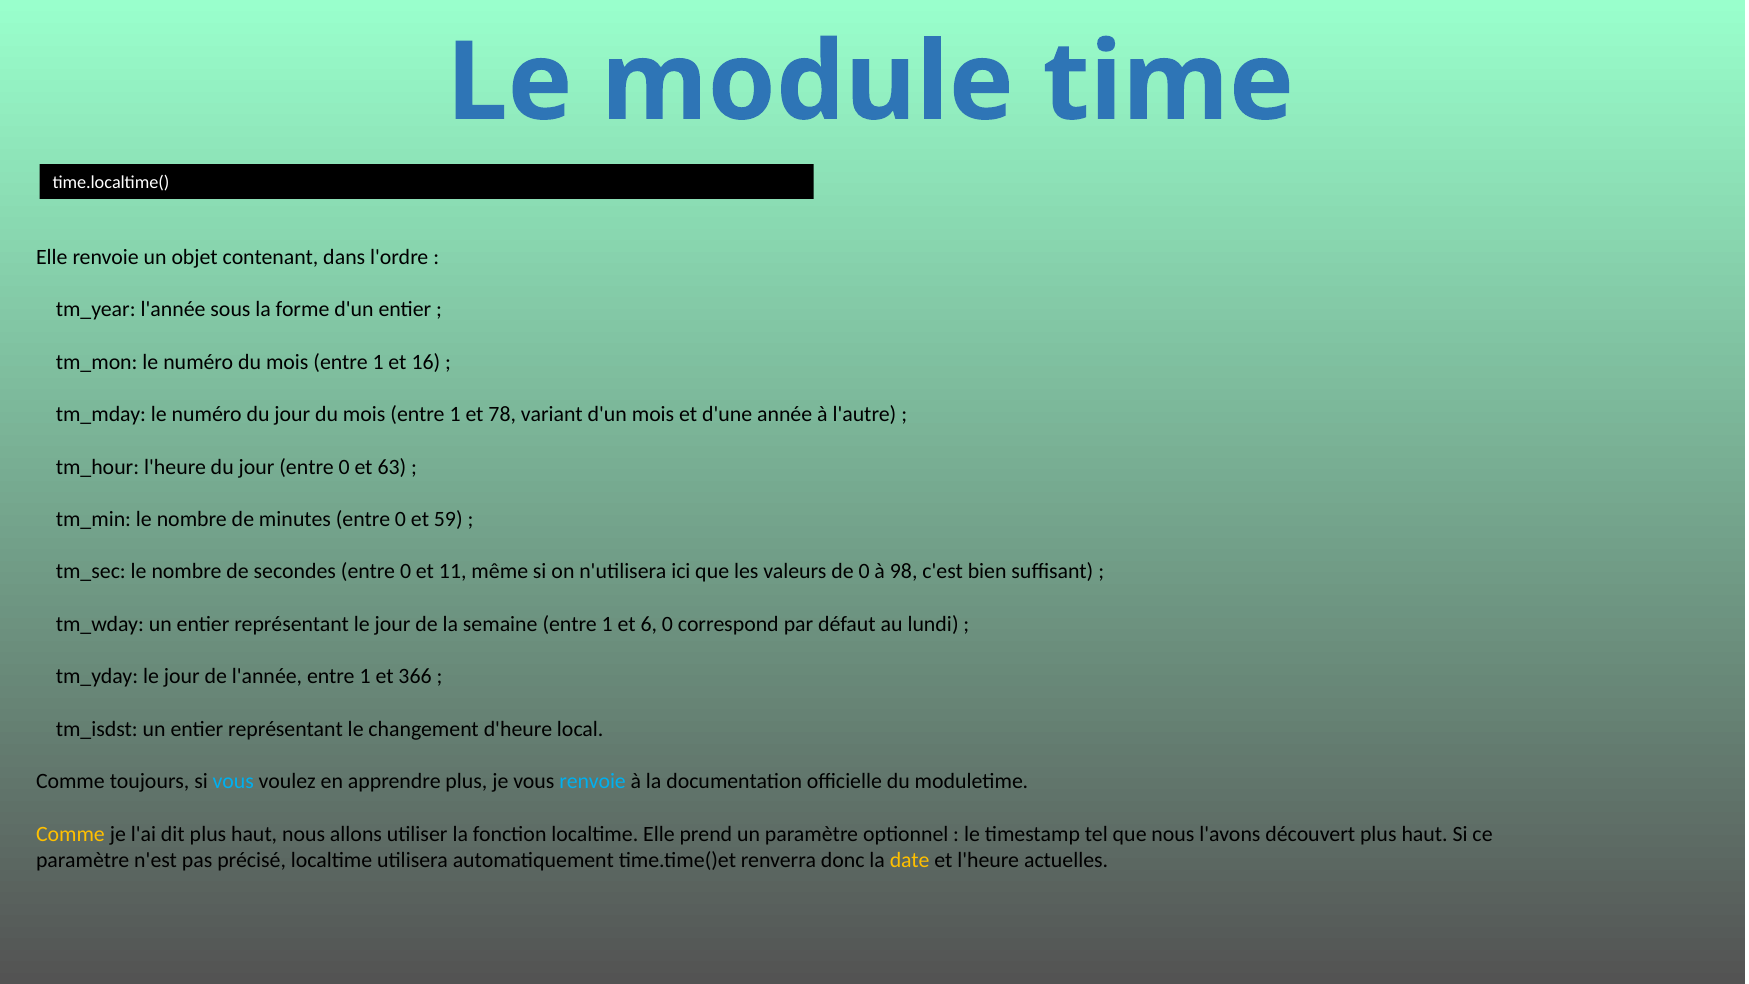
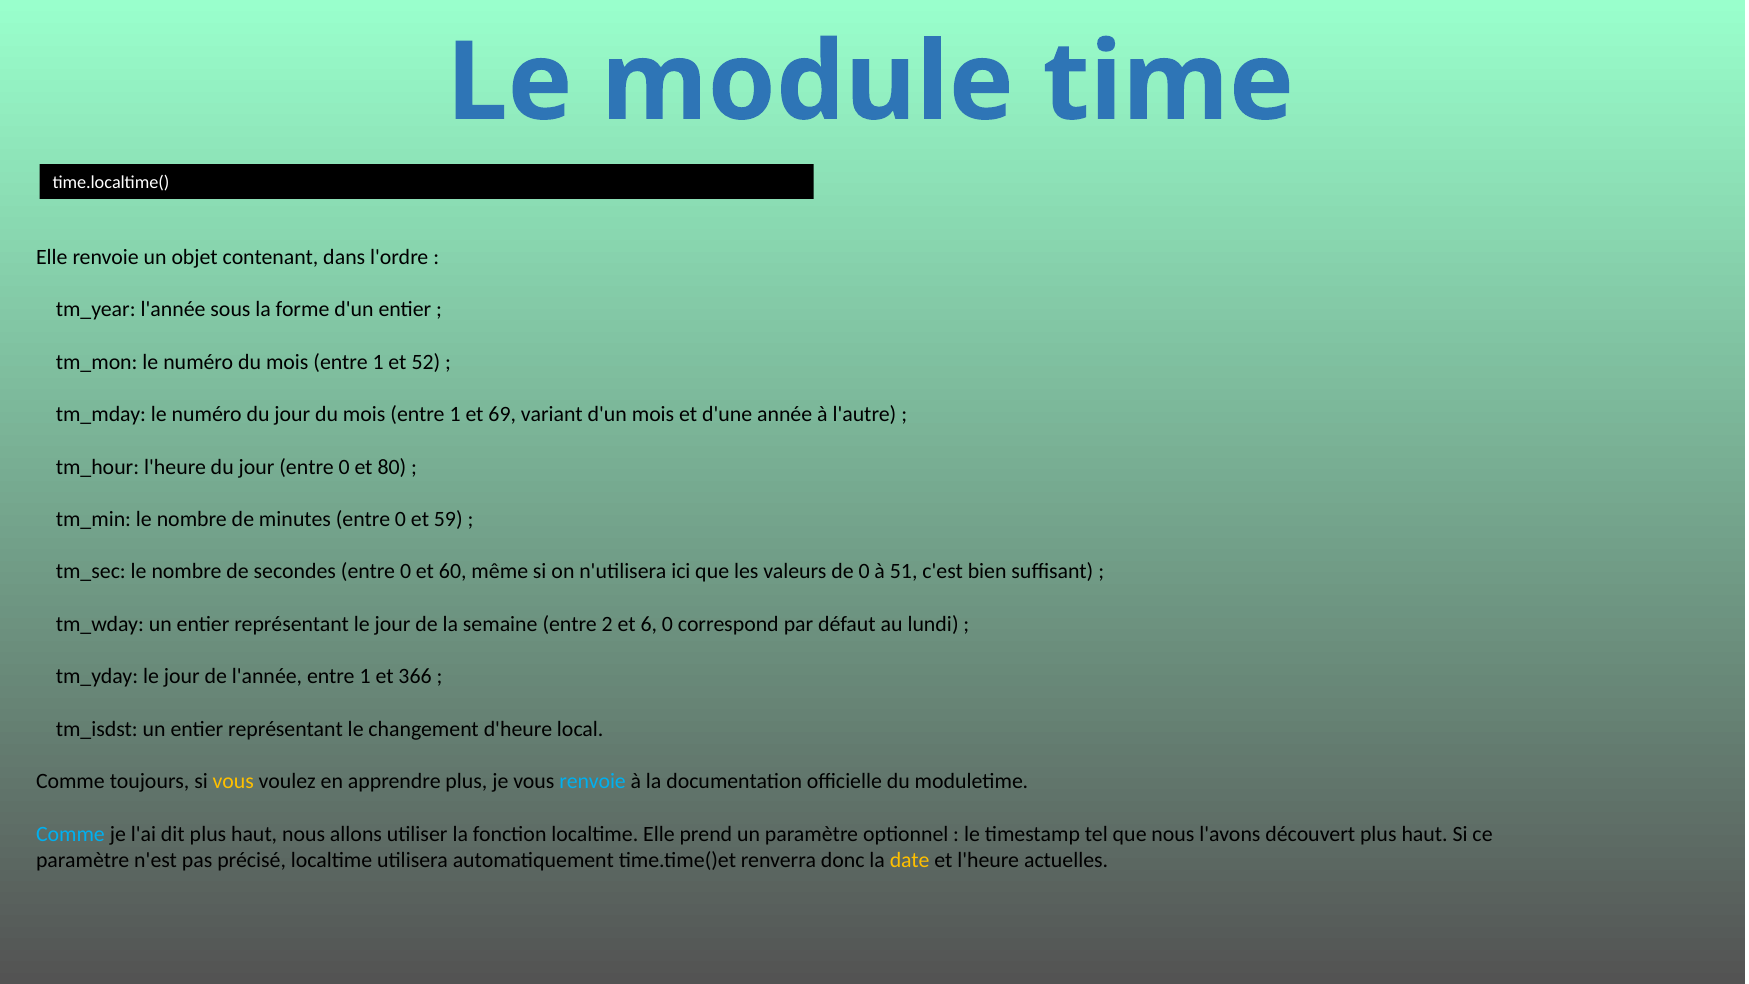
16: 16 -> 52 (426, 362)
78: 78 -> 69 (502, 414)
63: 63 -> 80 (392, 467)
11: 11 -> 60 (453, 572)
98: 98 -> 51 (904, 572)
semaine entre 1: 1 -> 2 (607, 624)
vous colour: light blue -> yellow (233, 782)
Comme colour: yellow -> light blue (70, 834)
